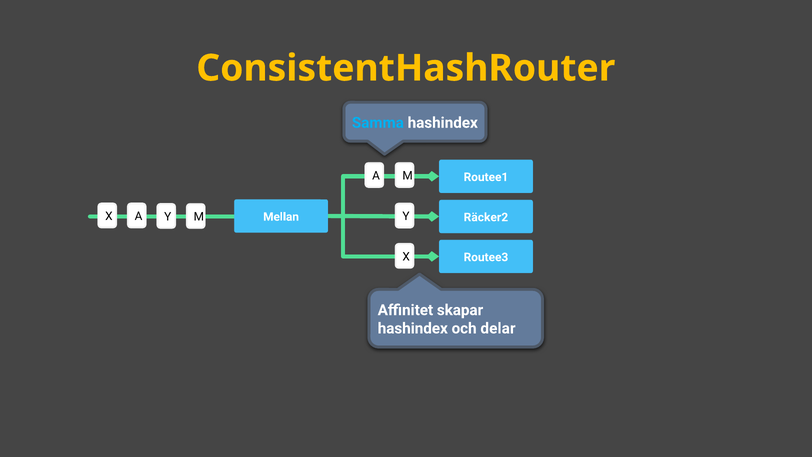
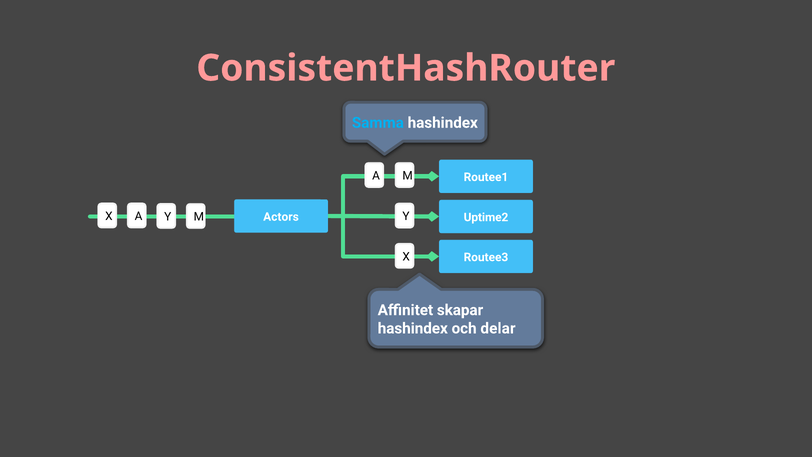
ConsistentHashRouter colour: yellow -> pink (406, 68)
Mellan: Mellan -> Actors (281, 217)
Räcker2: Räcker2 -> Uptime2 (486, 217)
